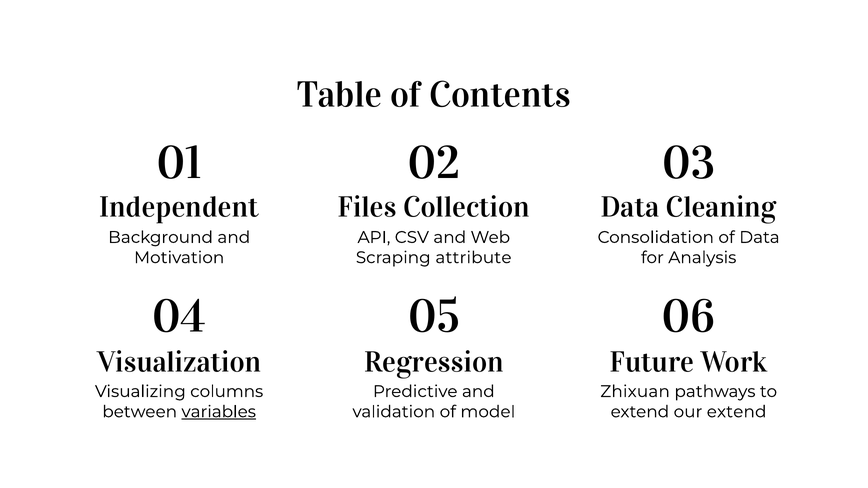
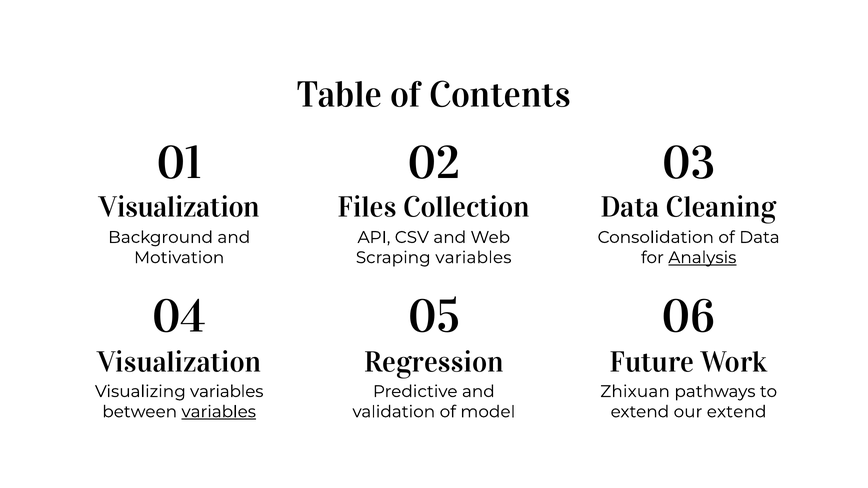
Independent: Independent -> Visualization (179, 207)
Scraping attribute: attribute -> variables (473, 258)
Analysis underline: none -> present (702, 258)
Visualizing columns: columns -> variables (227, 392)
